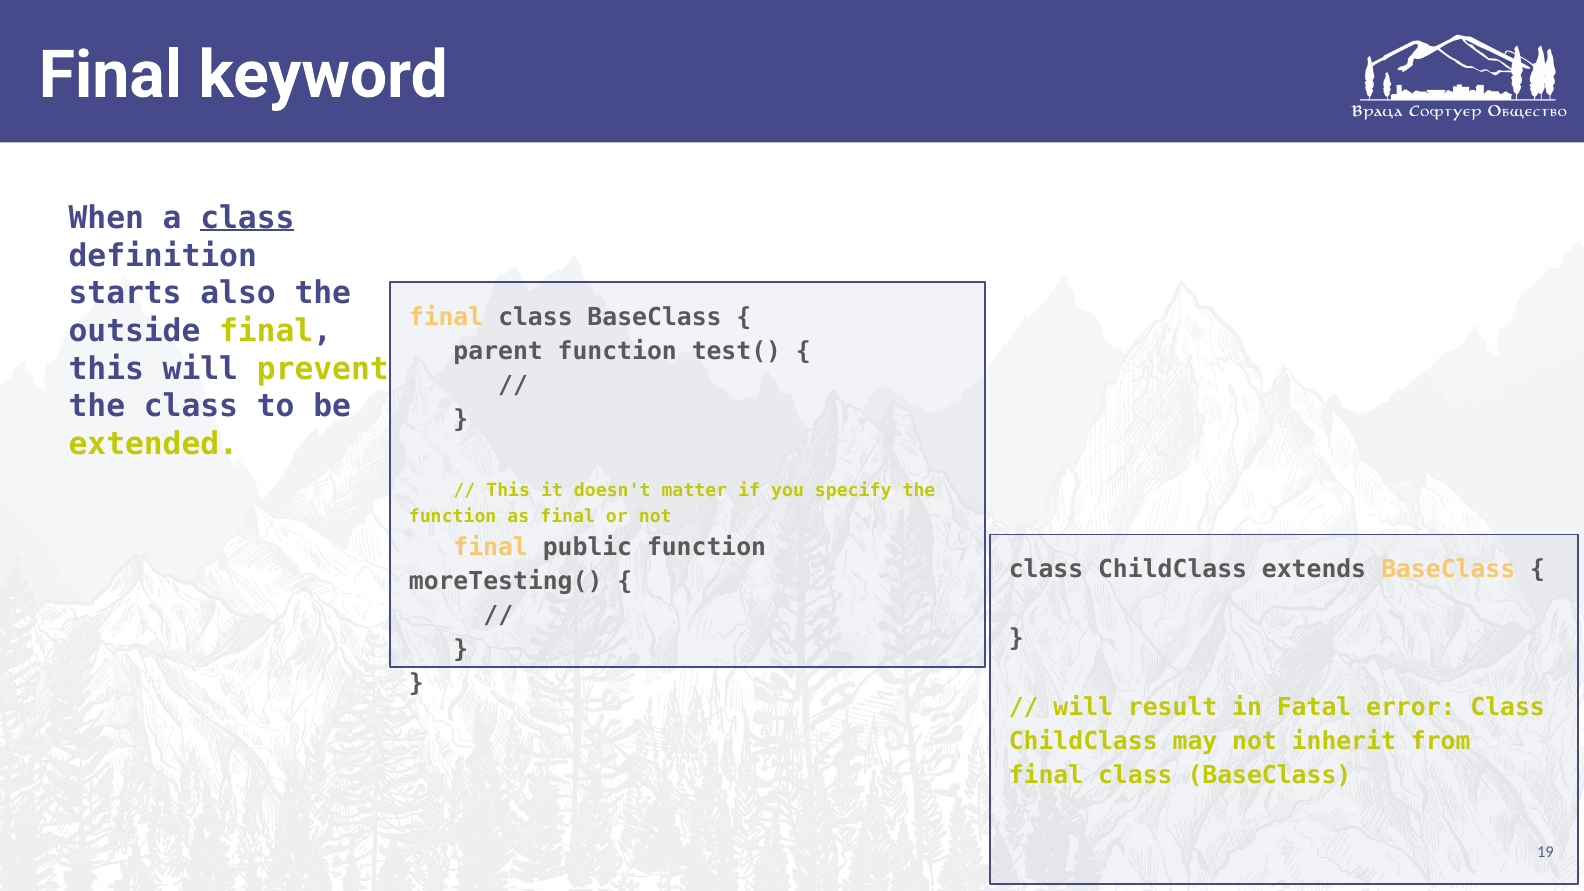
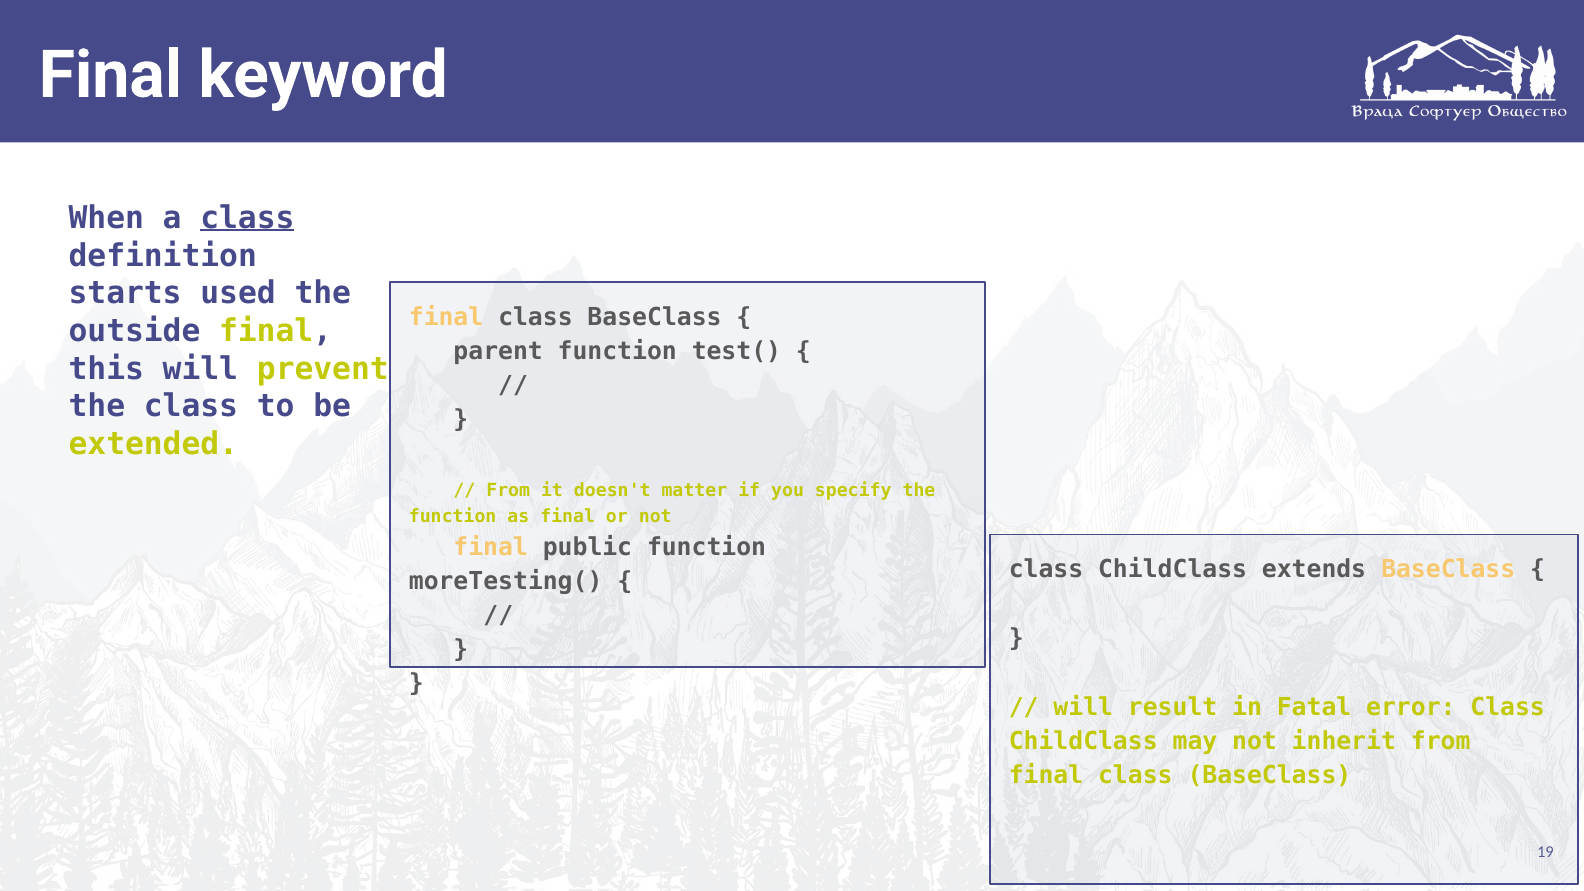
also: also -> used (238, 293)
This: This -> From (508, 490)
